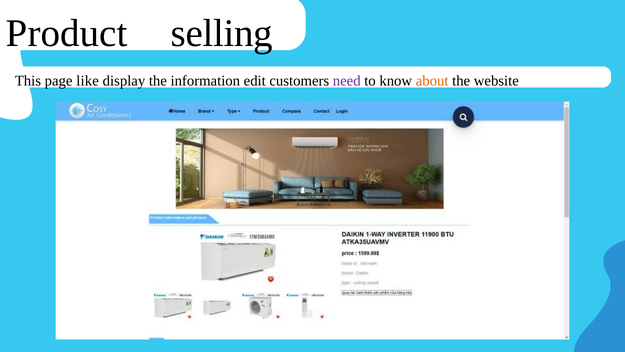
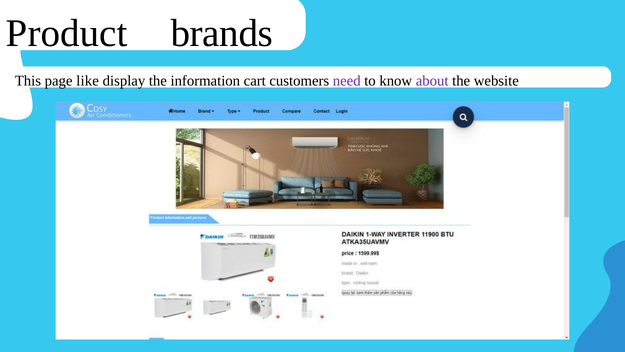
selling: selling -> brands (222, 33)
edit: edit -> cart (255, 81)
about colour: orange -> purple (432, 81)
